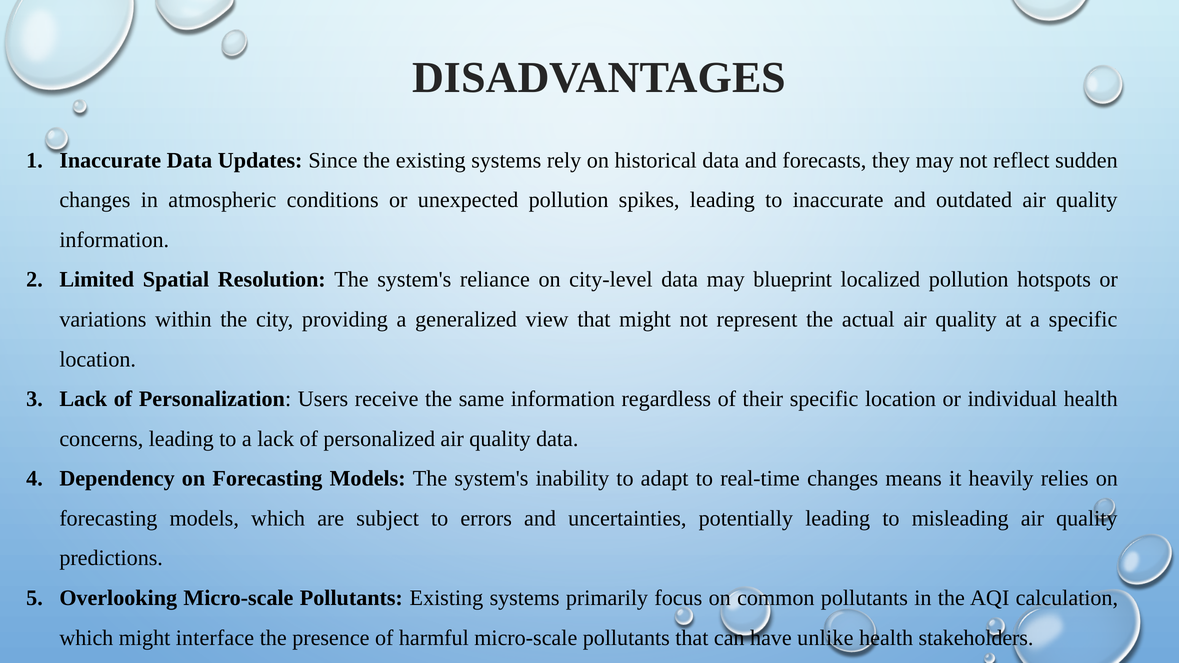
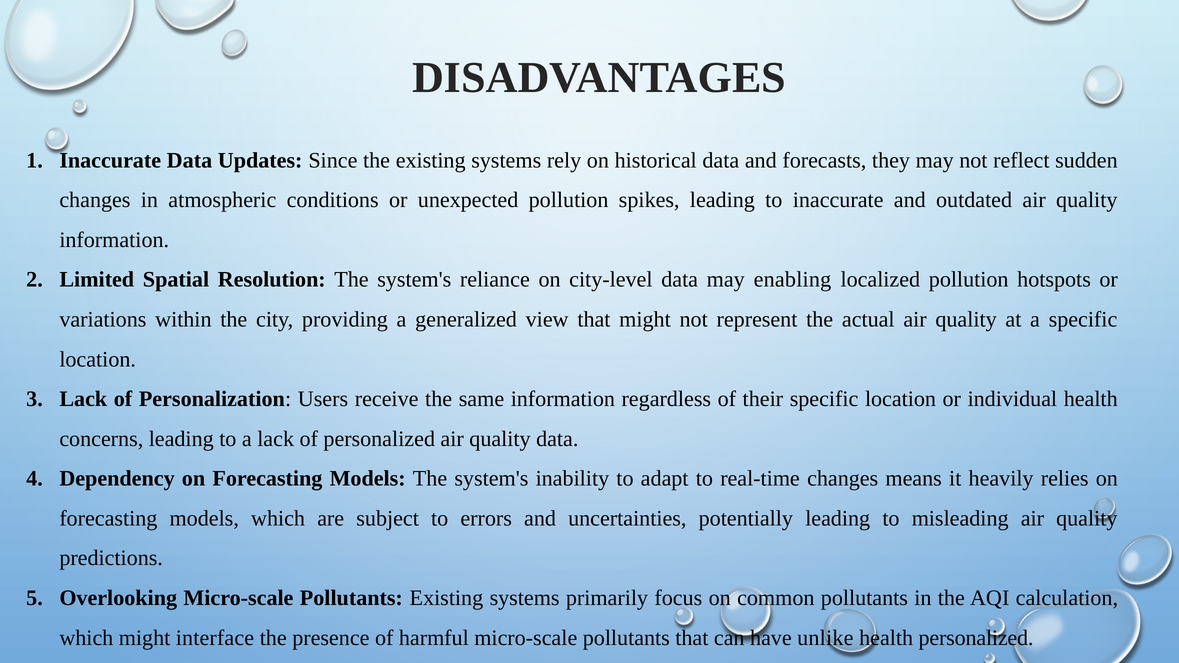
blueprint: blueprint -> enabling (792, 280)
health stakeholders: stakeholders -> personalized (976, 638)
